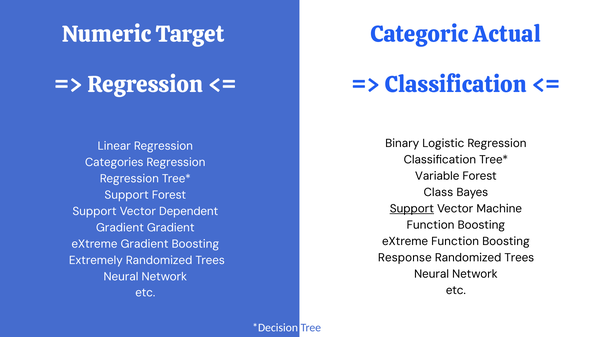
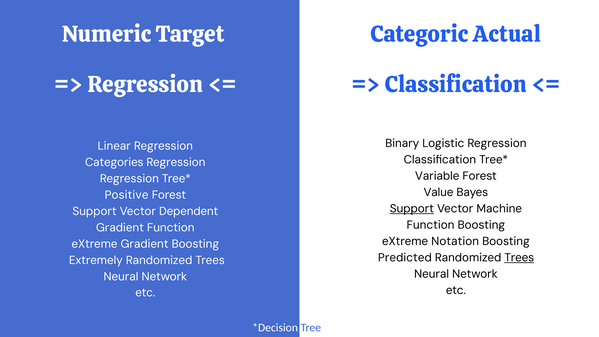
Class: Class -> Value (439, 192)
Support: Support -> Positive (127, 195)
Gradient Gradient: Gradient -> Function (171, 228)
eXtreme Function: Function -> Notation (455, 241)
Response: Response -> Predicted (405, 257)
Trees underline: none -> present (519, 257)
